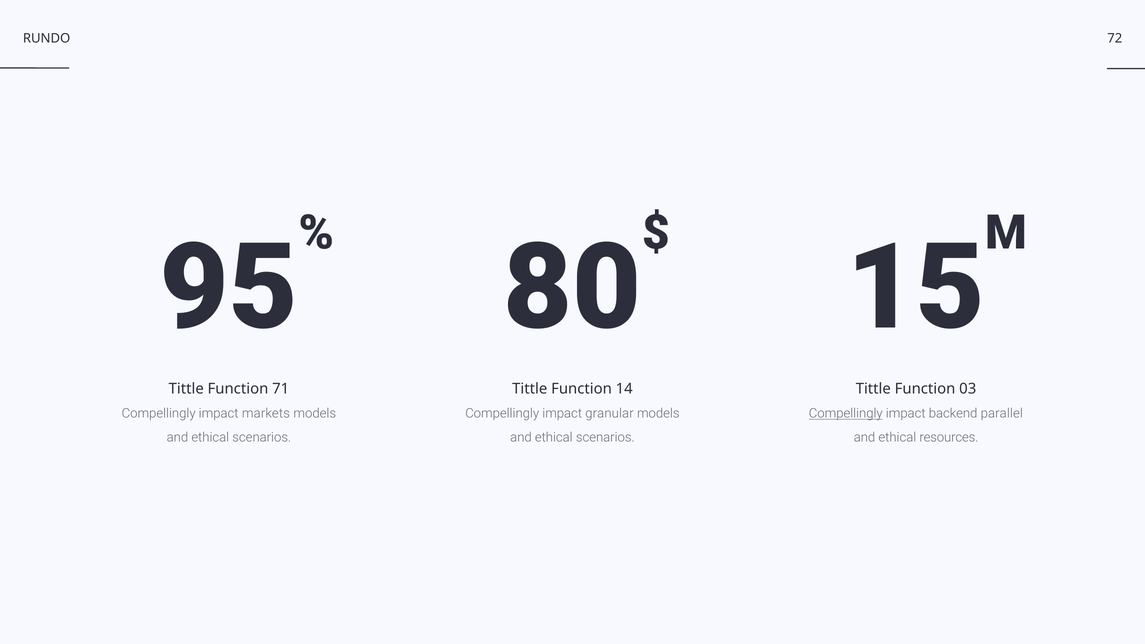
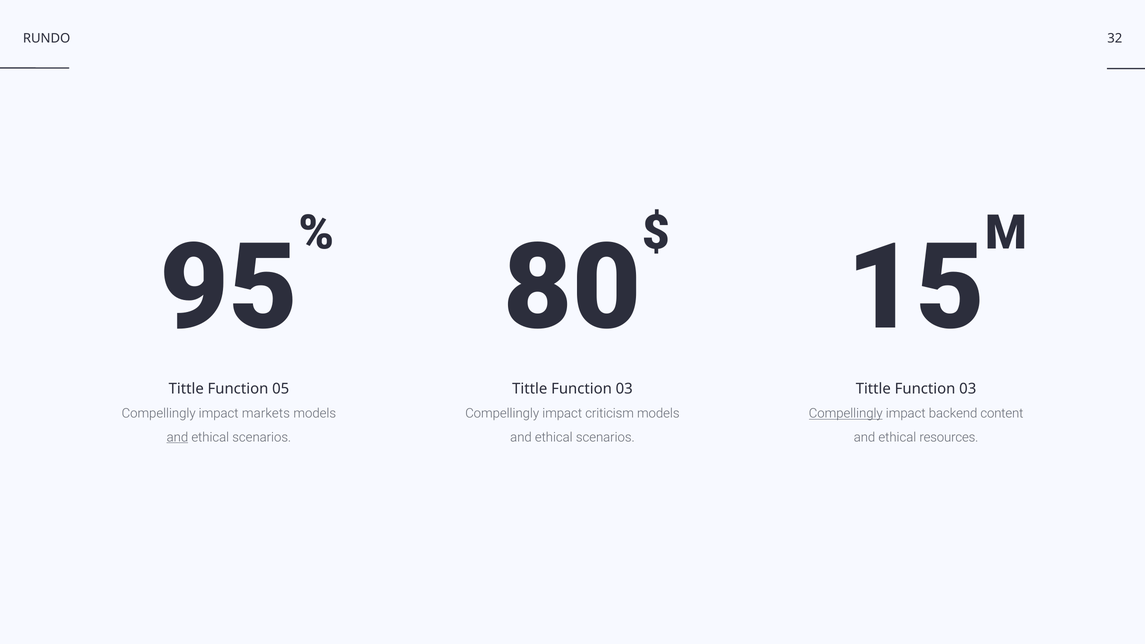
72: 72 -> 32 (1115, 38)
71: 71 -> 05 (281, 389)
14: 14 -> 03 (624, 389)
granular: granular -> criticism (610, 414)
parallel: parallel -> content (1002, 414)
and underline: none -> present (177, 437)
